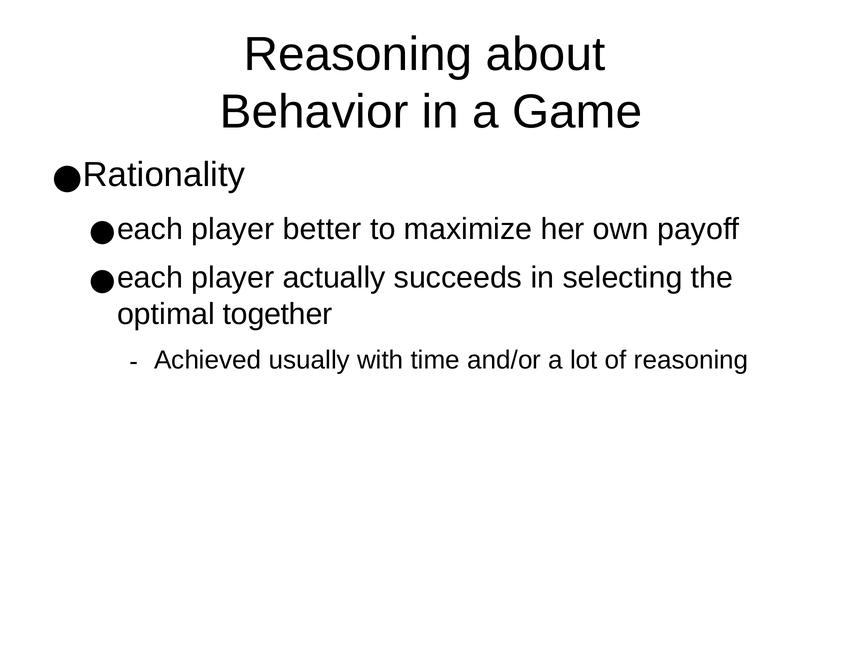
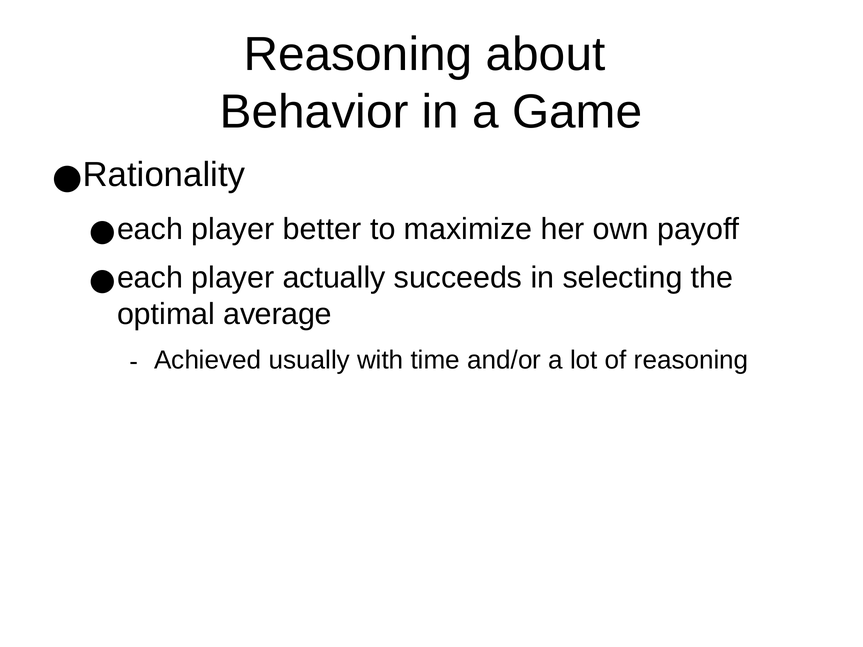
together: together -> average (278, 314)
